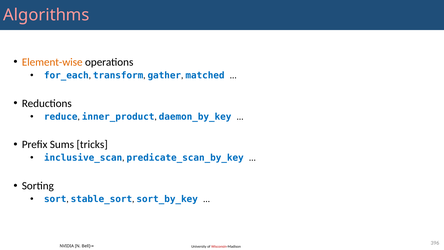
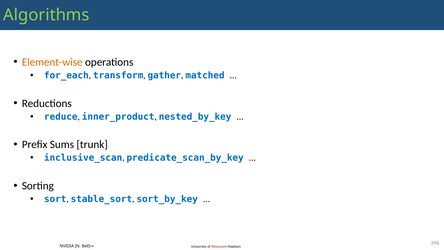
Algorithms colour: pink -> light green (46, 15)
daemon_by_key: daemon_by_key -> nested_by_key (195, 117)
tricks: tricks -> trunk (92, 144)
